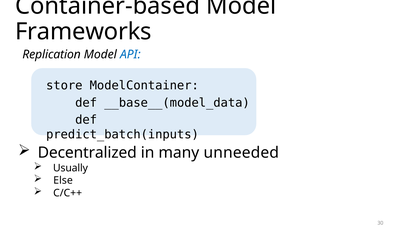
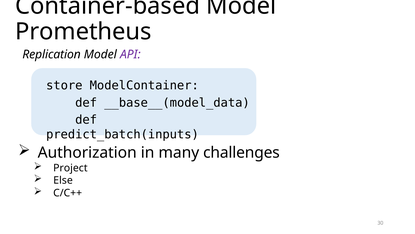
Frameworks: Frameworks -> Prometheus (83, 32)
API colour: blue -> purple (130, 54)
Decentralized: Decentralized -> Authorization (87, 152)
unneeded: unneeded -> challenges (241, 152)
Usually: Usually -> Project (70, 168)
